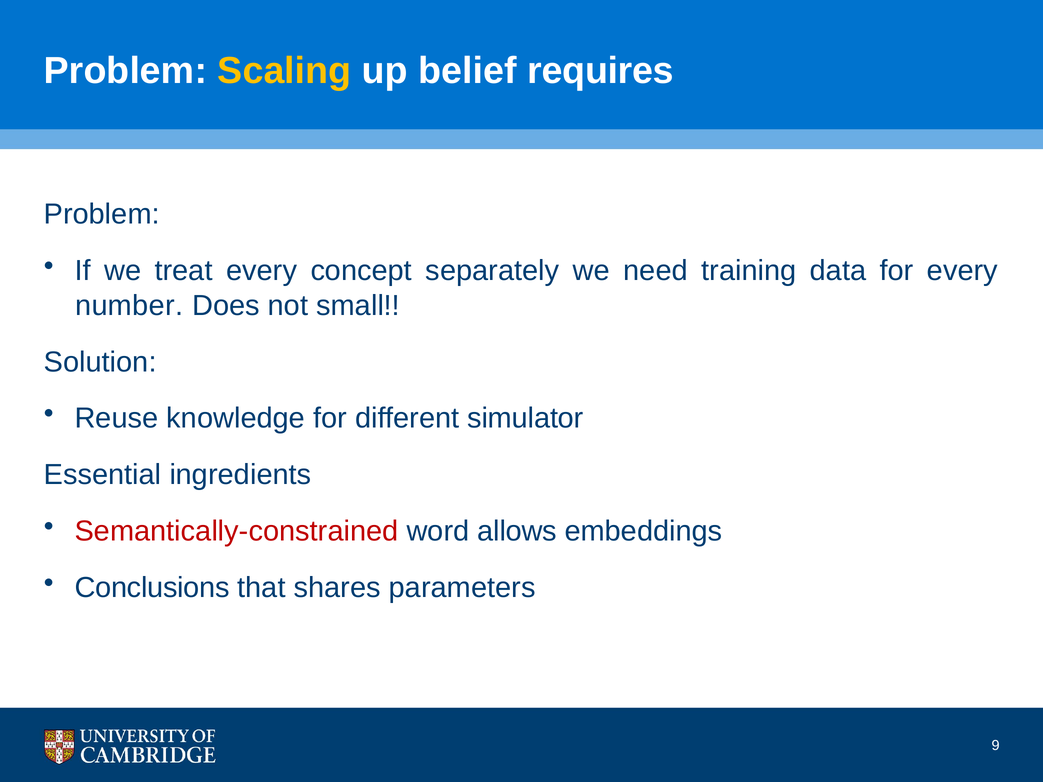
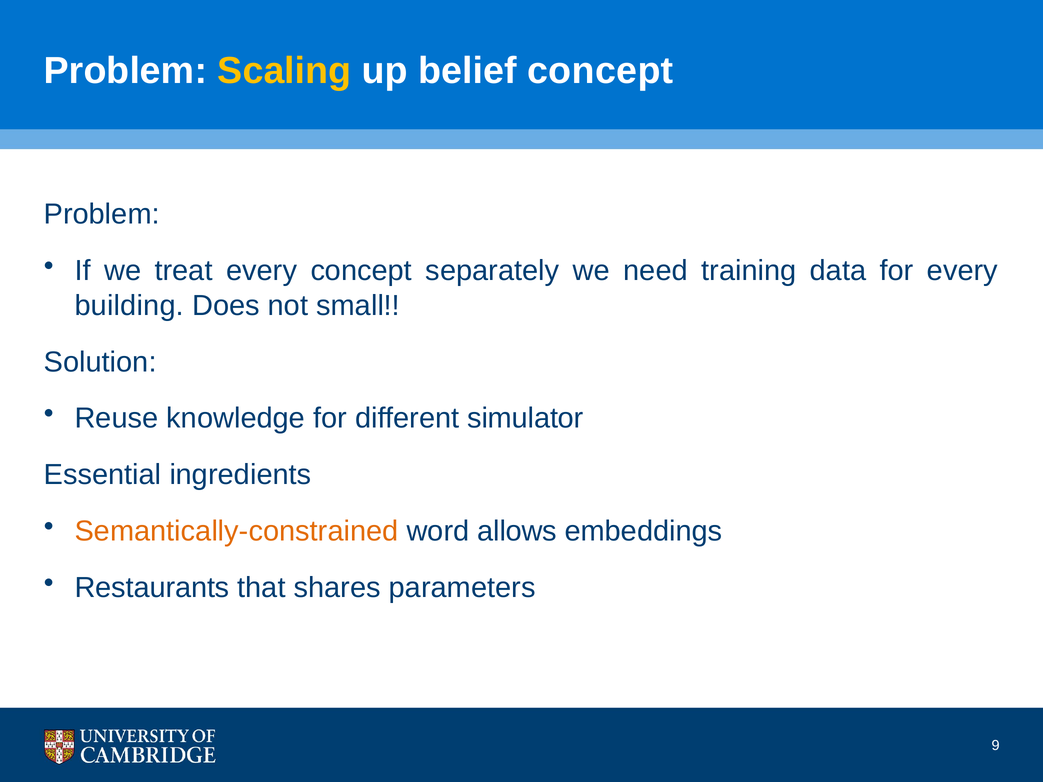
belief requires: requires -> concept (600, 71)
number: number -> building (129, 306)
Semantically-constrained colour: red -> orange (237, 532)
Conclusions: Conclusions -> Restaurants (152, 588)
